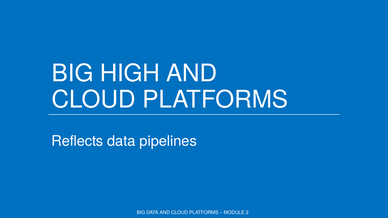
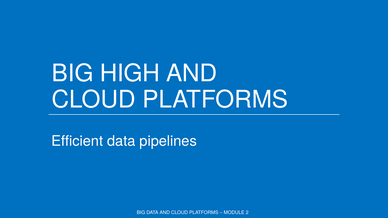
Reflects: Reflects -> Efficient (77, 141)
